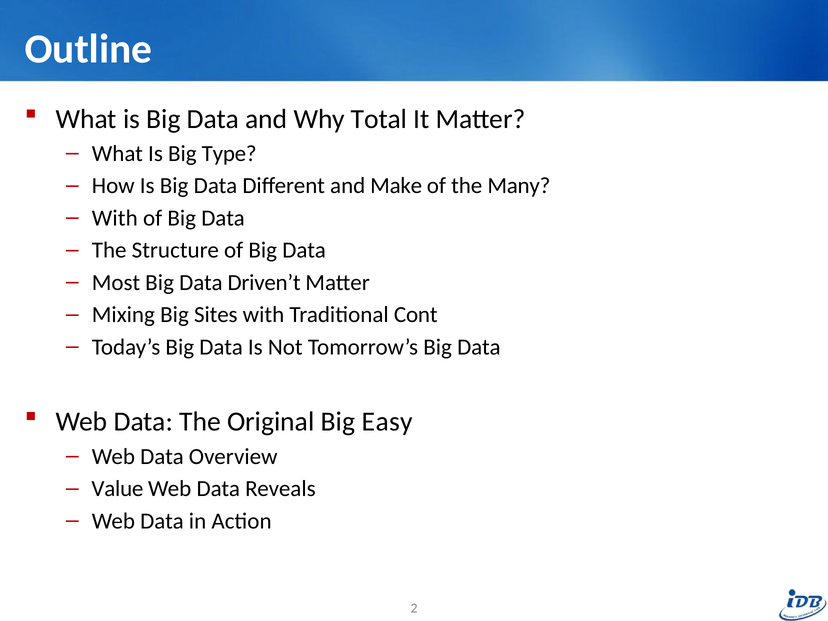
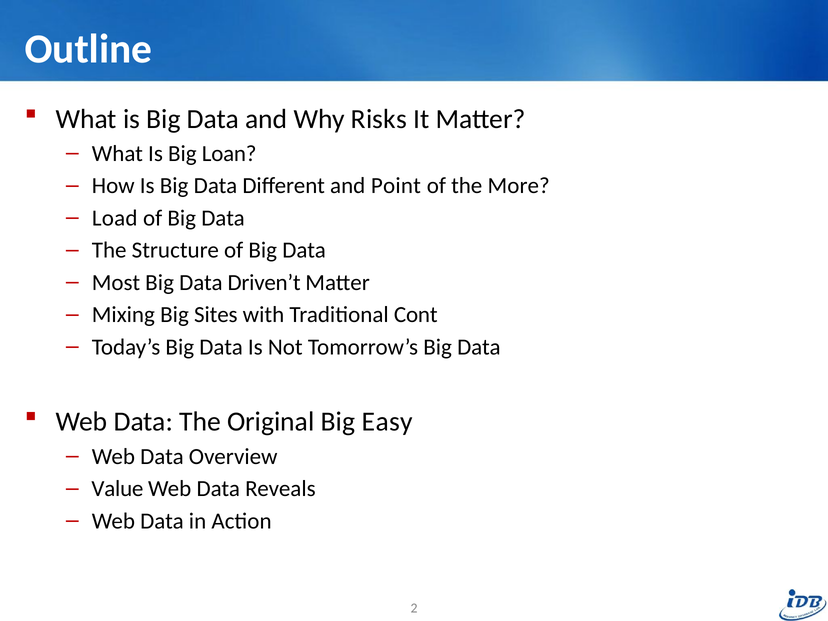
Total: Total -> Risks (379, 119)
Type: Type -> Loan (229, 154)
Make: Make -> Point (396, 186)
Many: Many -> More (519, 186)
With: With -> Load (115, 218)
